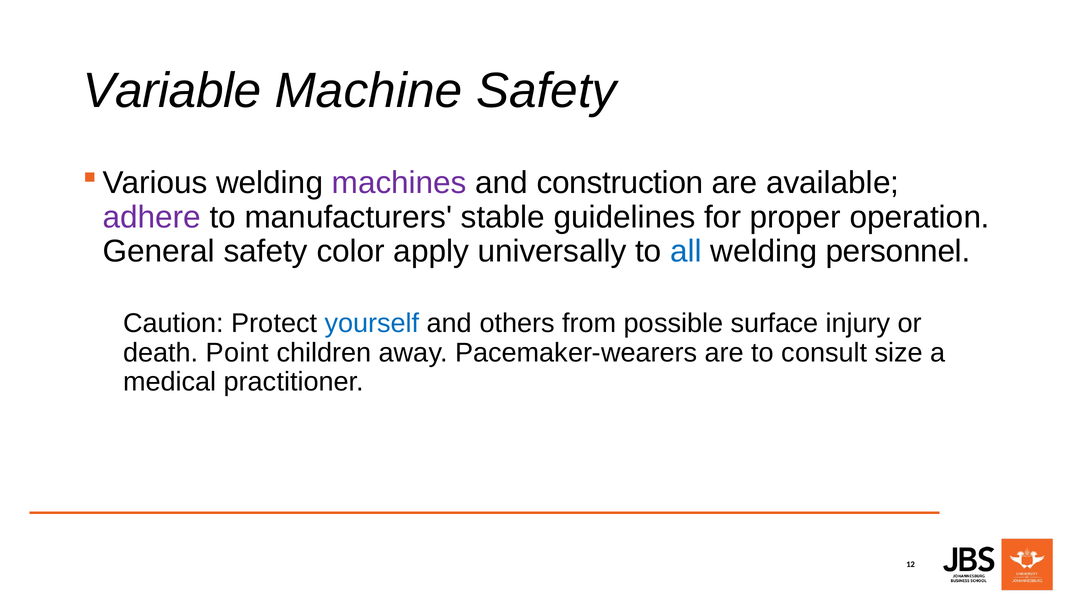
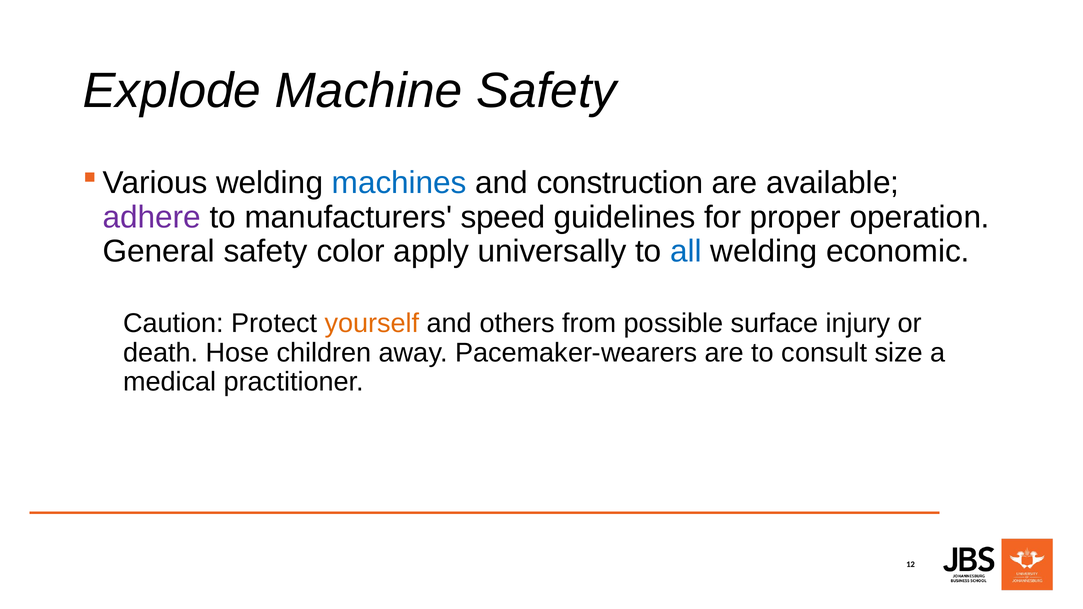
Variable: Variable -> Explode (172, 91)
machines colour: purple -> blue (399, 183)
stable: stable -> speed (503, 217)
personnel: personnel -> economic (898, 251)
yourself colour: blue -> orange (372, 324)
Point: Point -> Hose (237, 353)
